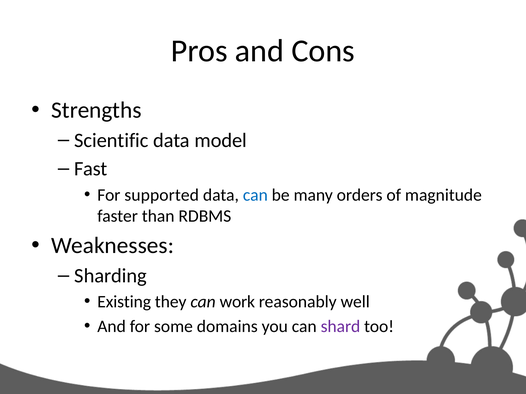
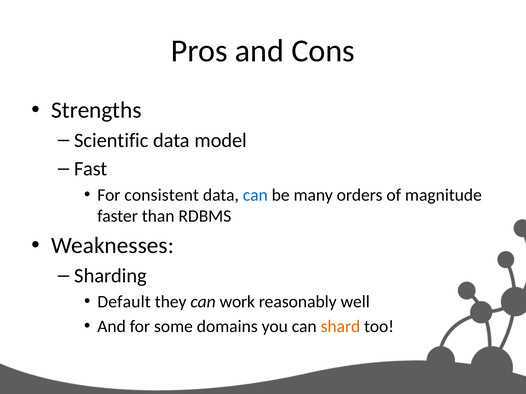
supported: supported -> consistent (162, 195)
Existing: Existing -> Default (124, 302)
shard colour: purple -> orange (340, 327)
